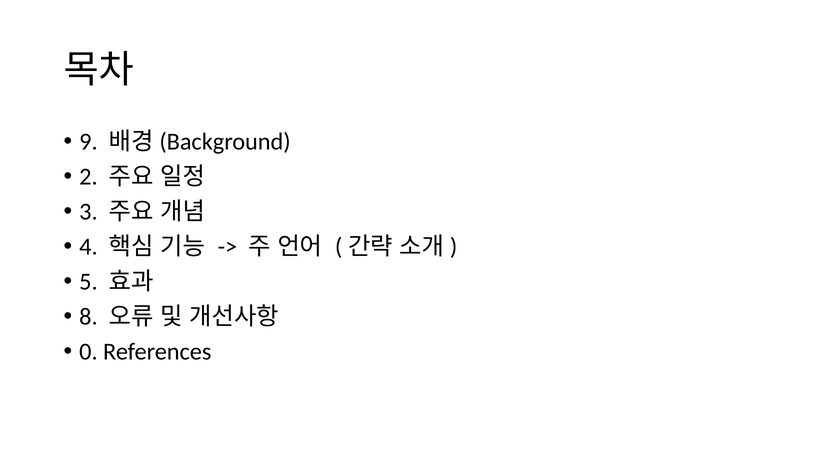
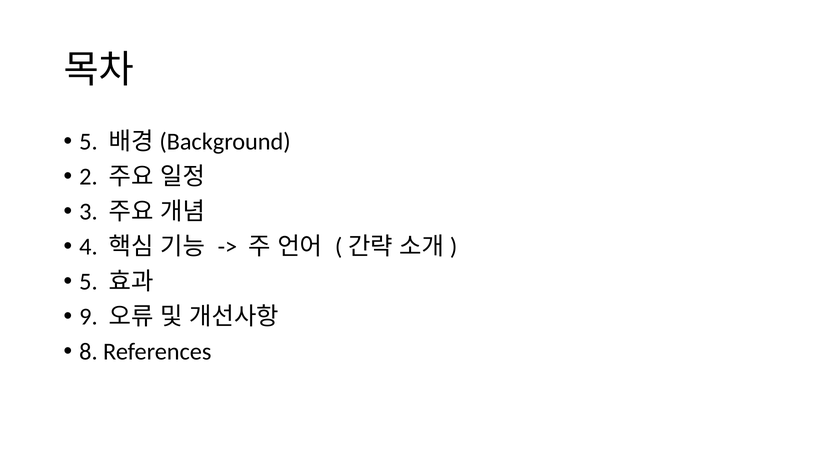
9: 9 -> 5 (88, 142)
8: 8 -> 9 (88, 317)
0: 0 -> 8 (88, 352)
